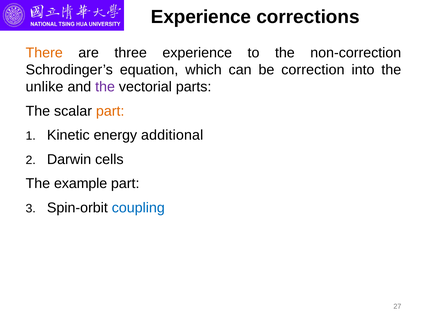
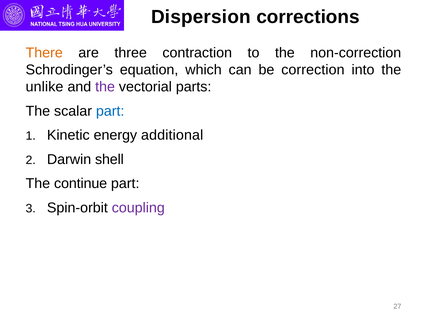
Experience: Experience -> Dispersion (201, 17)
three experience: experience -> contraction (197, 53)
part colour: orange -> blue (110, 111)
cells: cells -> shell (109, 159)
example: example -> continue (81, 184)
coupling colour: blue -> purple (138, 208)
